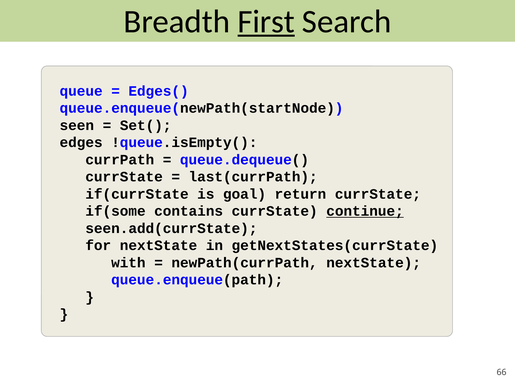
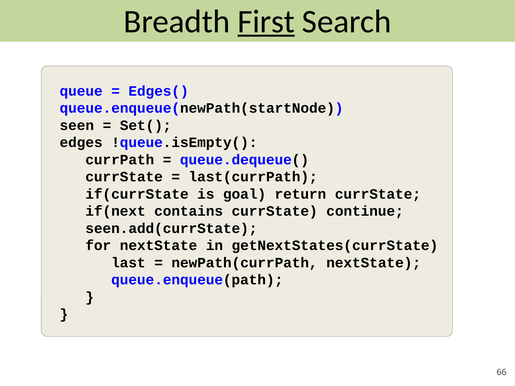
if(some: if(some -> if(next (115, 211)
continue underline: present -> none (365, 211)
with: with -> last (128, 263)
